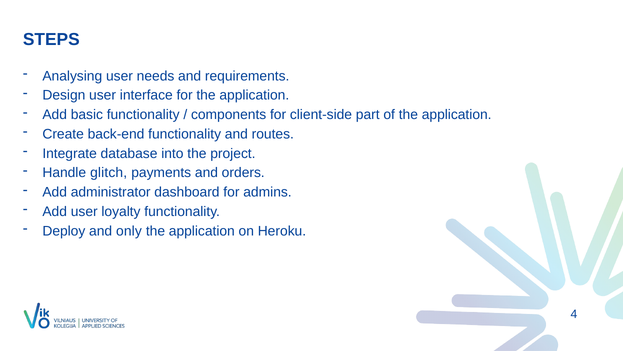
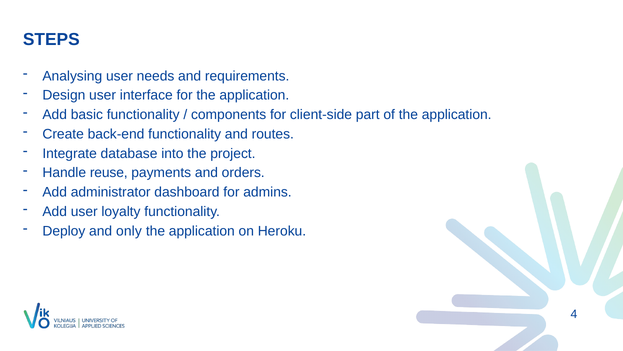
glitch: glitch -> reuse (109, 173)
